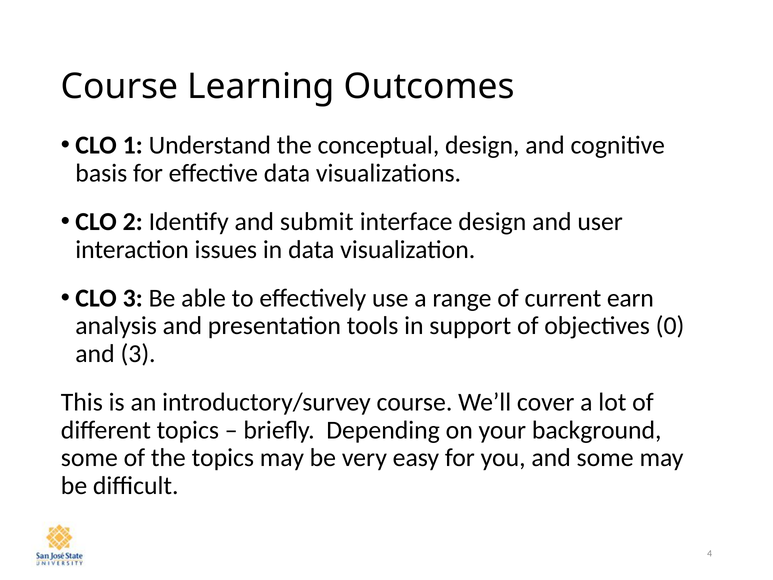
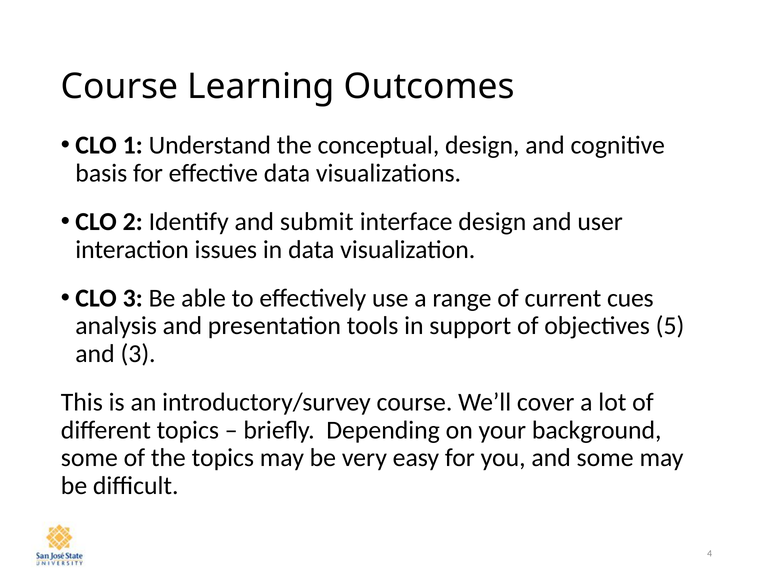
earn: earn -> cues (630, 298)
0: 0 -> 5 (670, 326)
